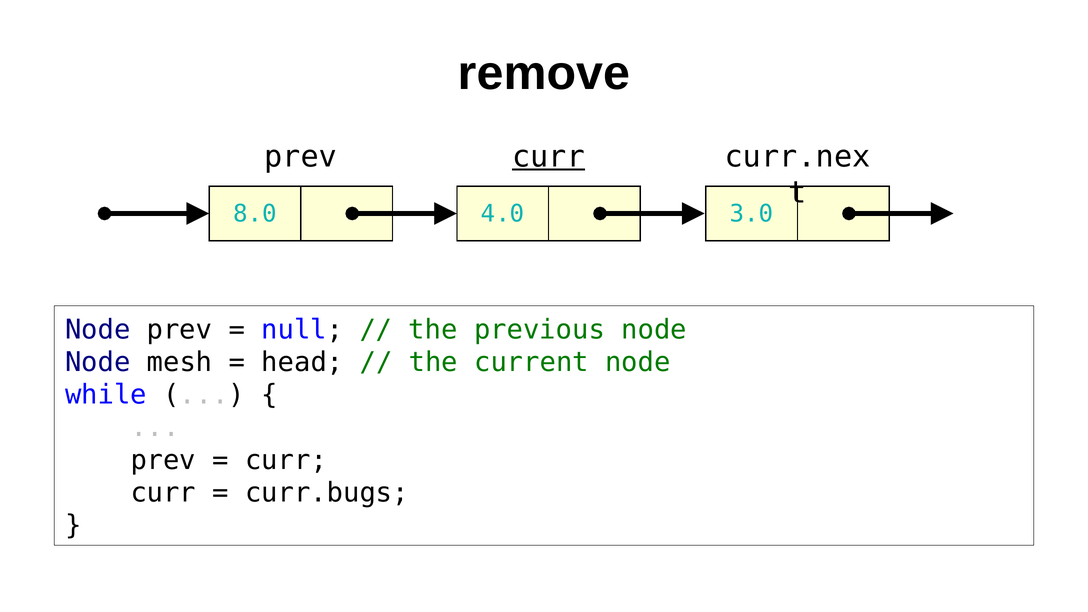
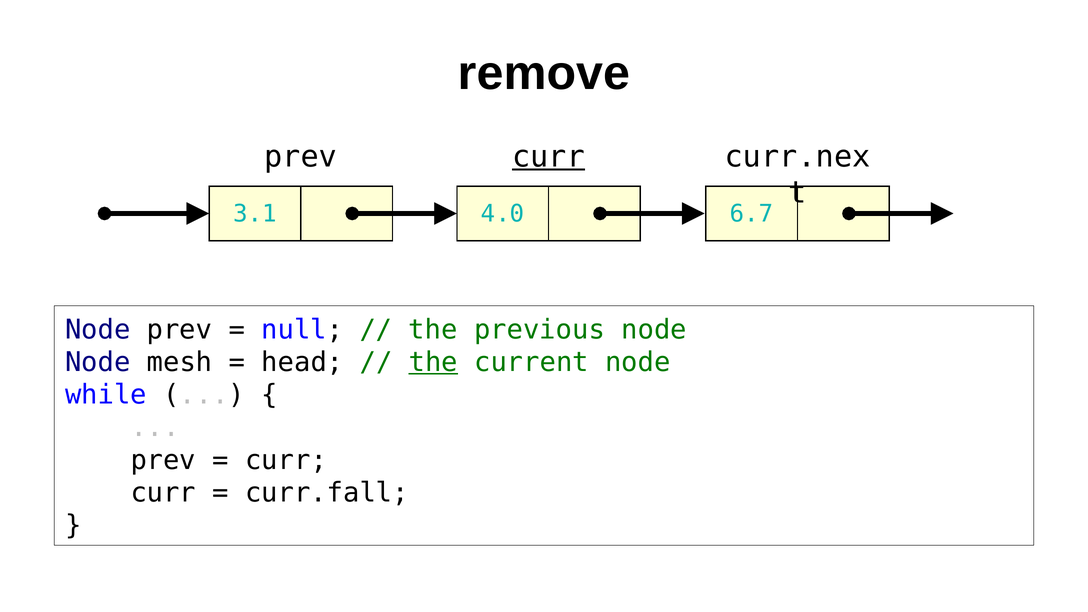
8.0: 8.0 -> 3.1 (255, 214)
3.0: 3.0 -> 6.7 (752, 214)
the underline: none -> present (433, 362)
curr.bugs: curr.bugs -> curr.fall (327, 493)
